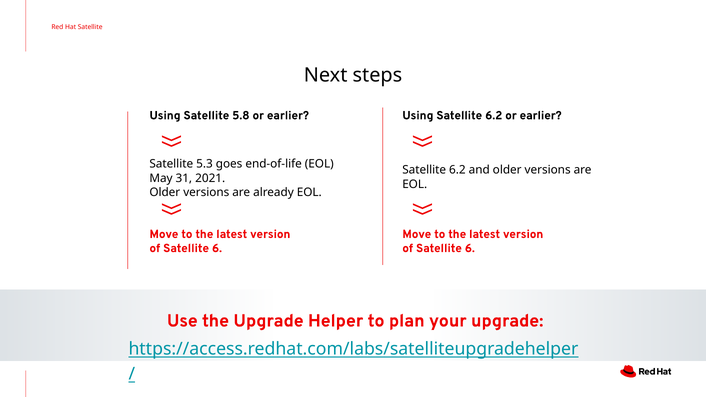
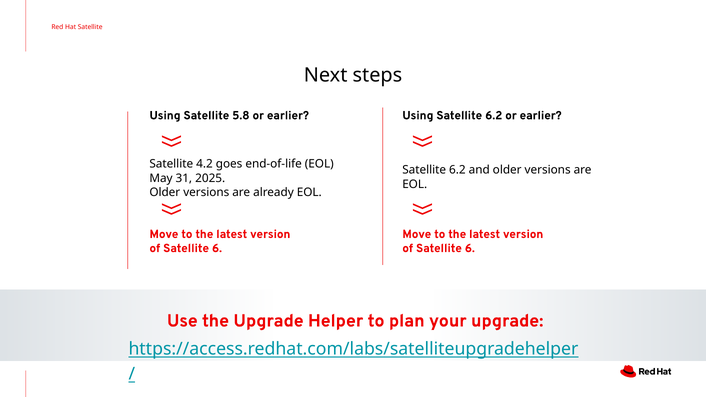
5.3: 5.3 -> 4.2 (205, 164)
2021: 2021 -> 2025 (210, 178)
